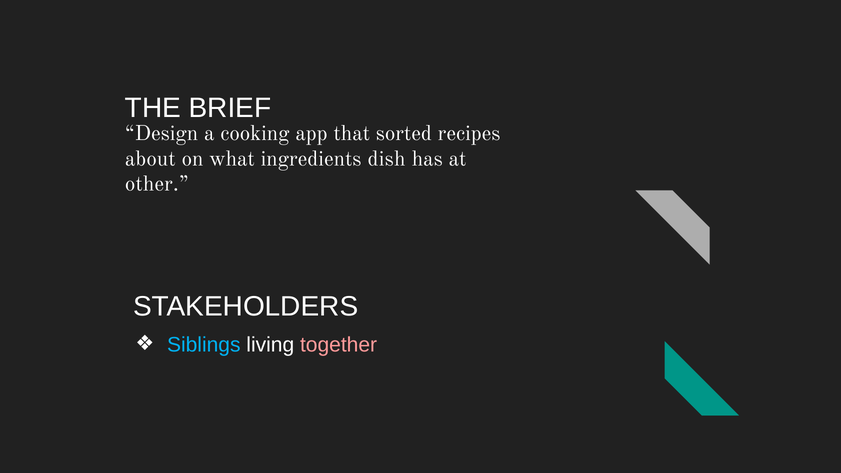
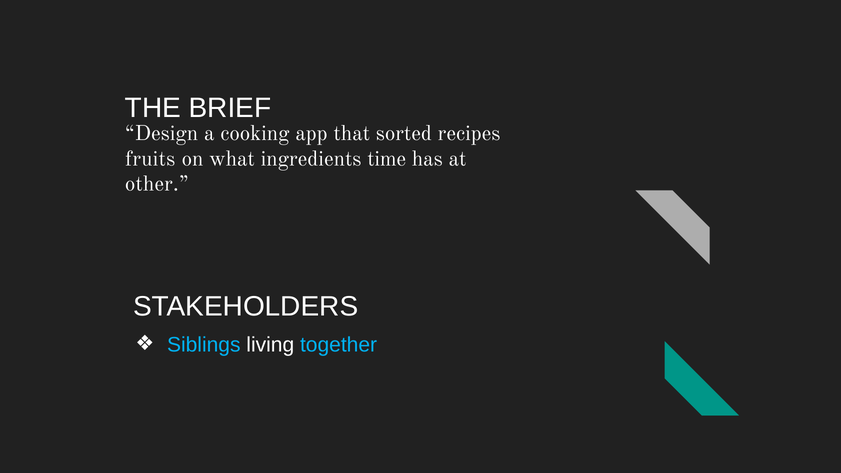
about: about -> fruits (150, 159)
dish: dish -> time (387, 159)
together colour: pink -> light blue (339, 345)
